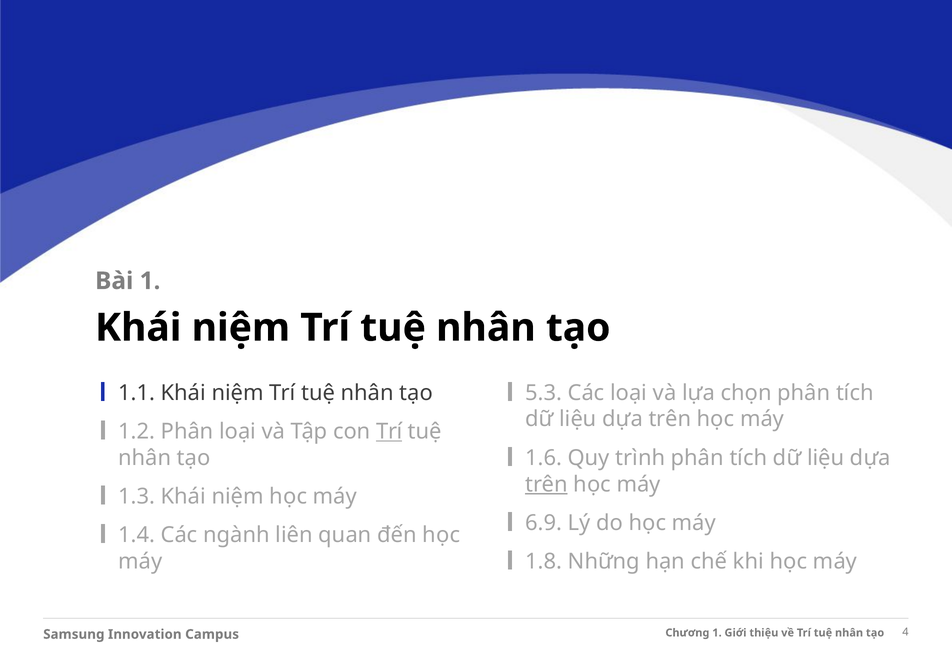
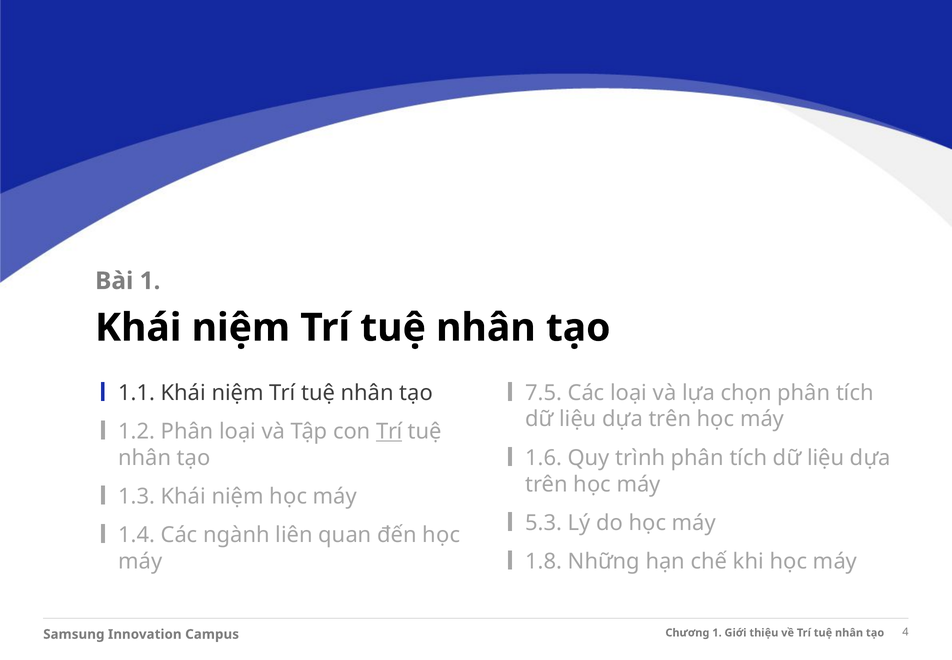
5.3: 5.3 -> 7.5 (544, 392)
trên underline: present -> none (547, 484)
6.9: 6.9 -> 5.3 (544, 522)
